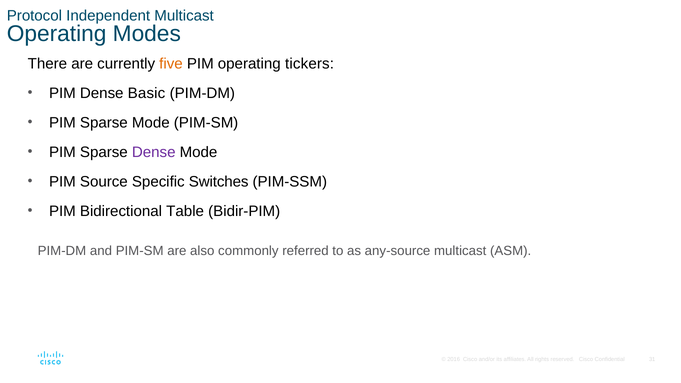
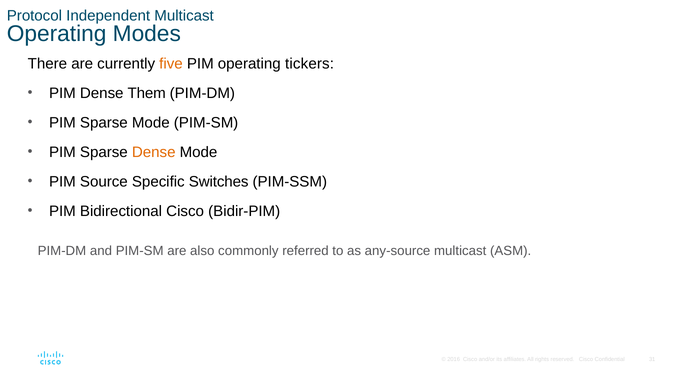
Basic: Basic -> Them (147, 93)
Dense colour: purple -> orange (154, 152)
Bidirectional Table: Table -> Cisco (185, 211)
